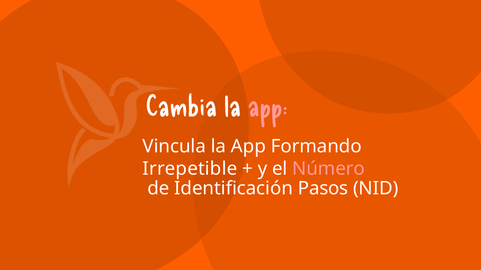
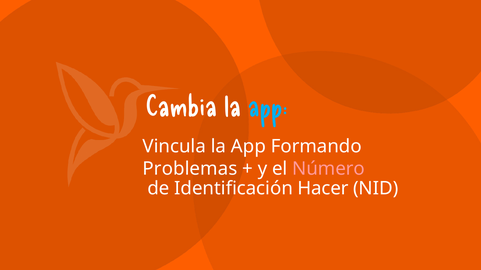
app colour: pink -> light blue (268, 107)
Irrepetible: Irrepetible -> Problemas (190, 169)
Pasos: Pasos -> Hacer (323, 189)
